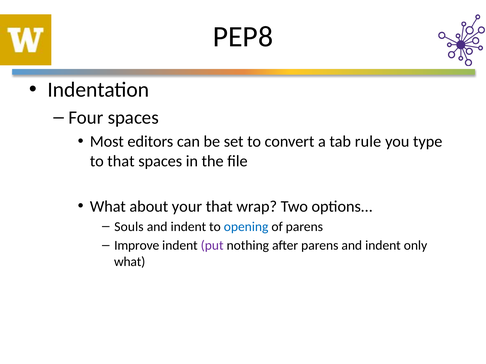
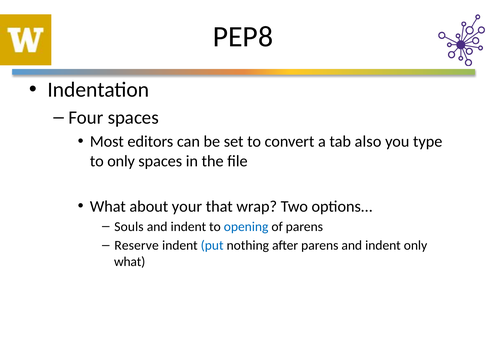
rule: rule -> also (368, 142)
to that: that -> only (121, 161)
Improve: Improve -> Reserve (137, 246)
put colour: purple -> blue (212, 246)
